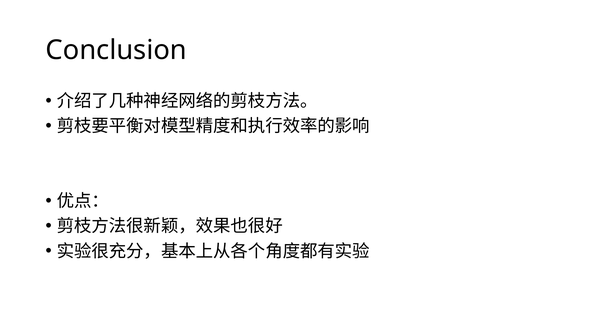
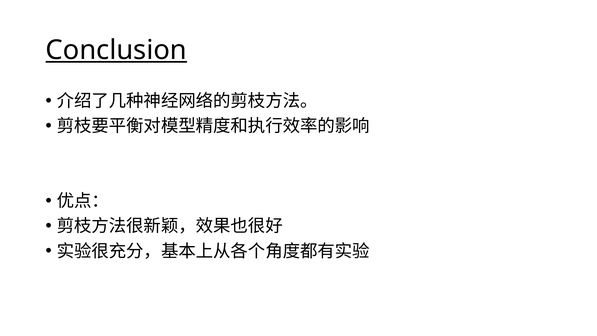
Conclusion underline: none -> present (116, 50)
